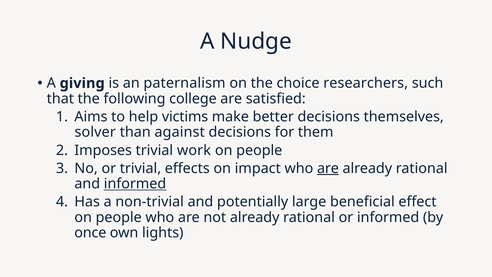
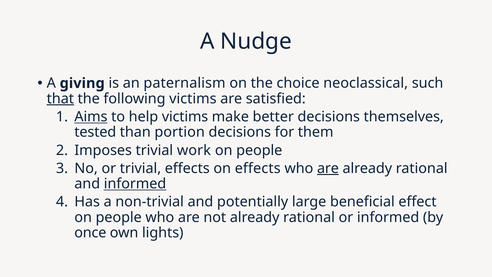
researchers: researchers -> neoclassical (366, 83)
that underline: none -> present (60, 99)
following college: college -> victims (193, 99)
Aims underline: none -> present (91, 117)
solver: solver -> tested (95, 132)
against: against -> portion (180, 132)
on impact: impact -> effects (258, 168)
